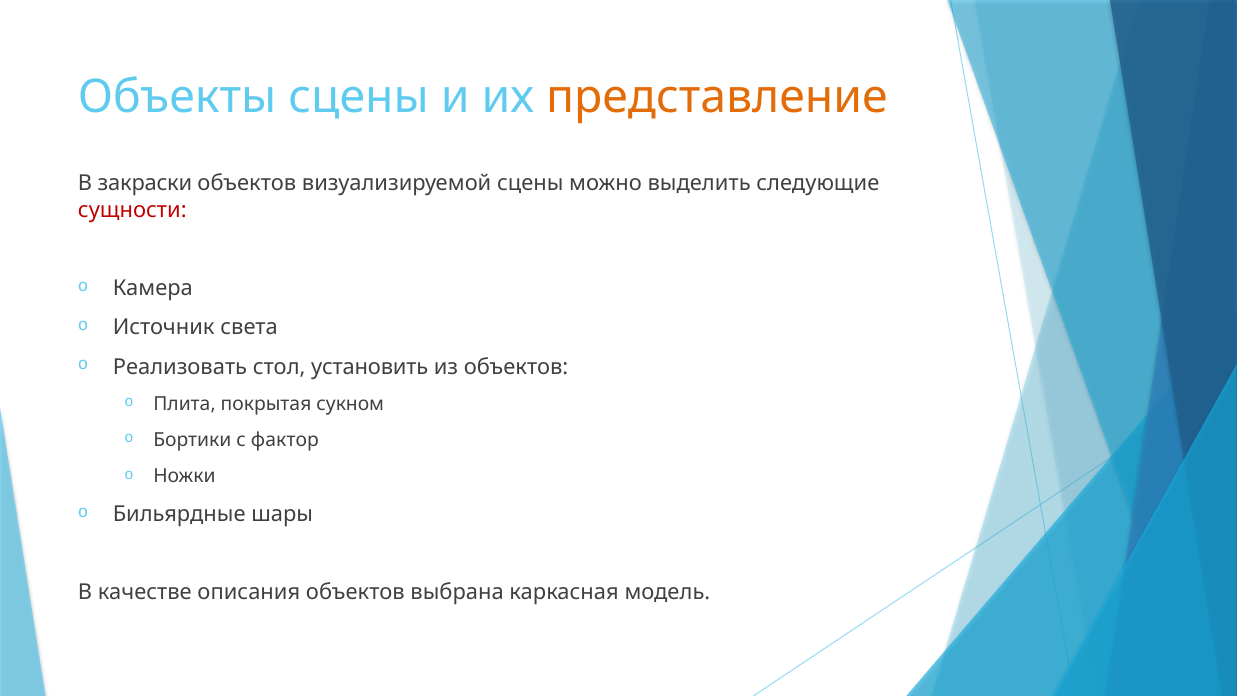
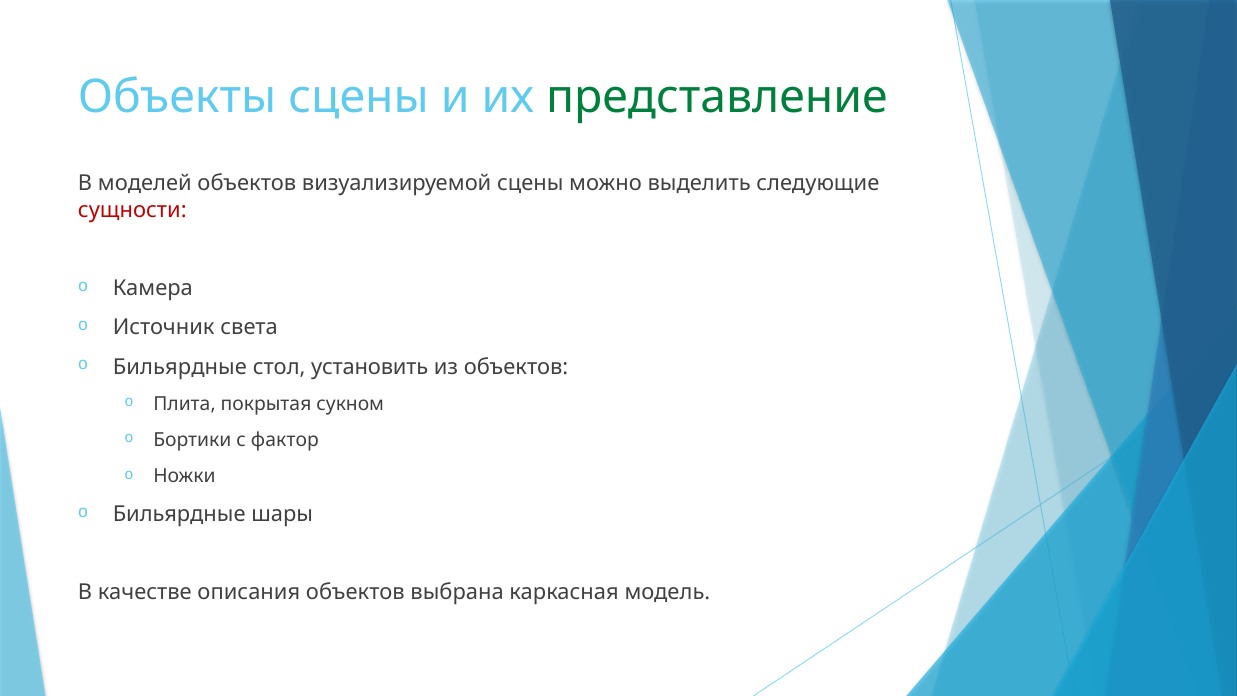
представление colour: orange -> green (717, 98)
закраски: закраски -> моделей (145, 184)
Реализовать: Реализовать -> Бильярдные (180, 367)
